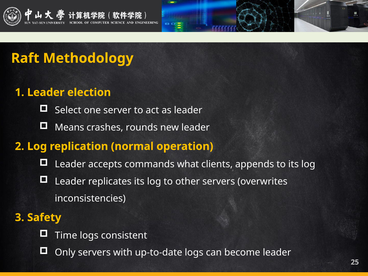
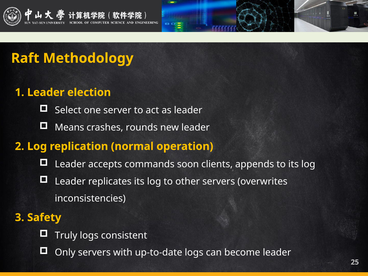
what: what -> soon (188, 164)
Time: Time -> Truly (66, 235)
